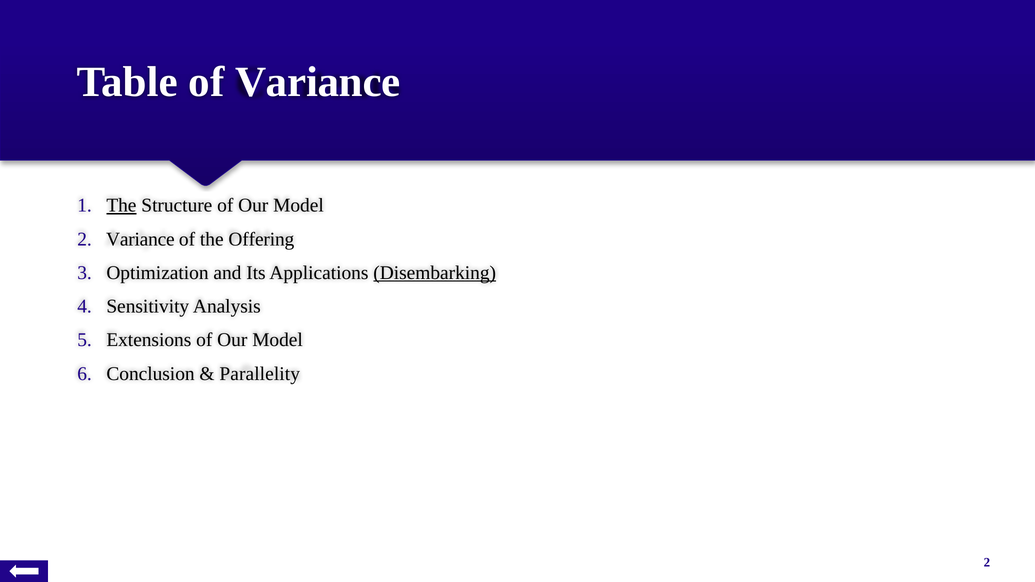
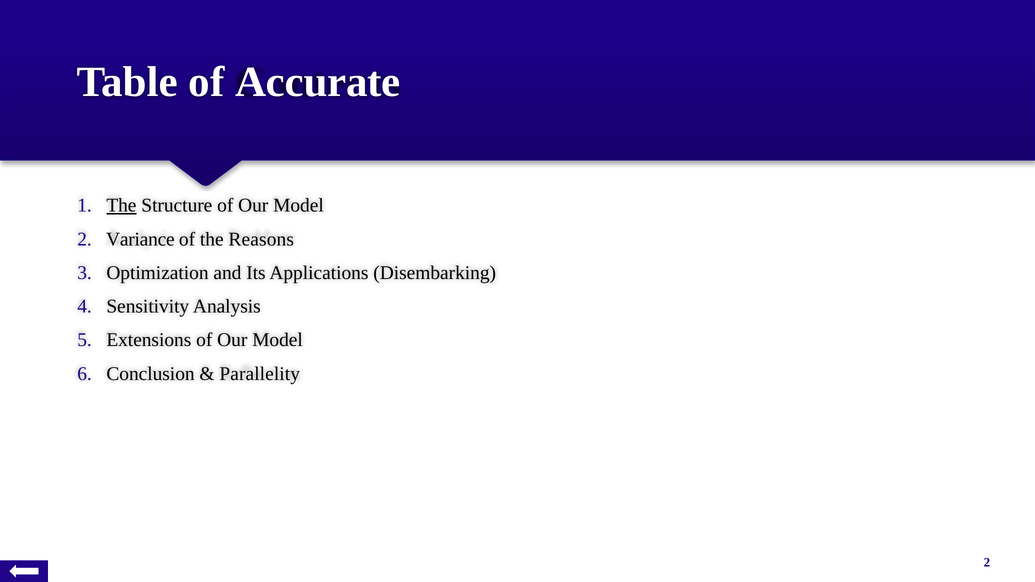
of Variance: Variance -> Accurate (318, 82)
Offering: Offering -> Reasons (261, 239)
Disembarking underline: present -> none (435, 273)
